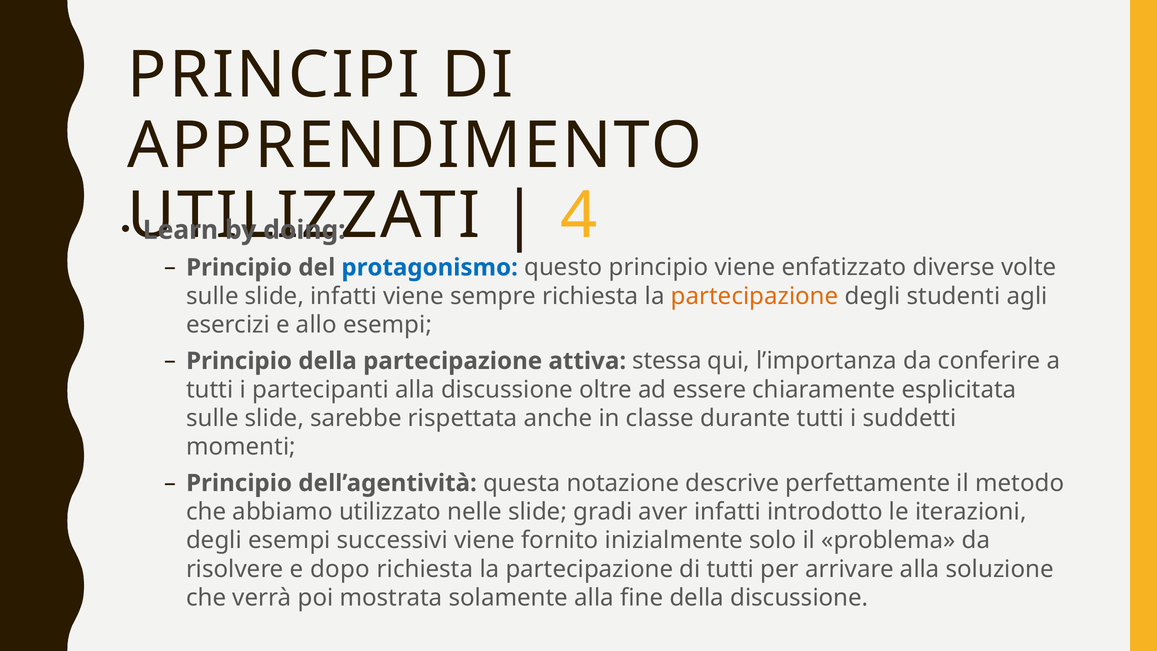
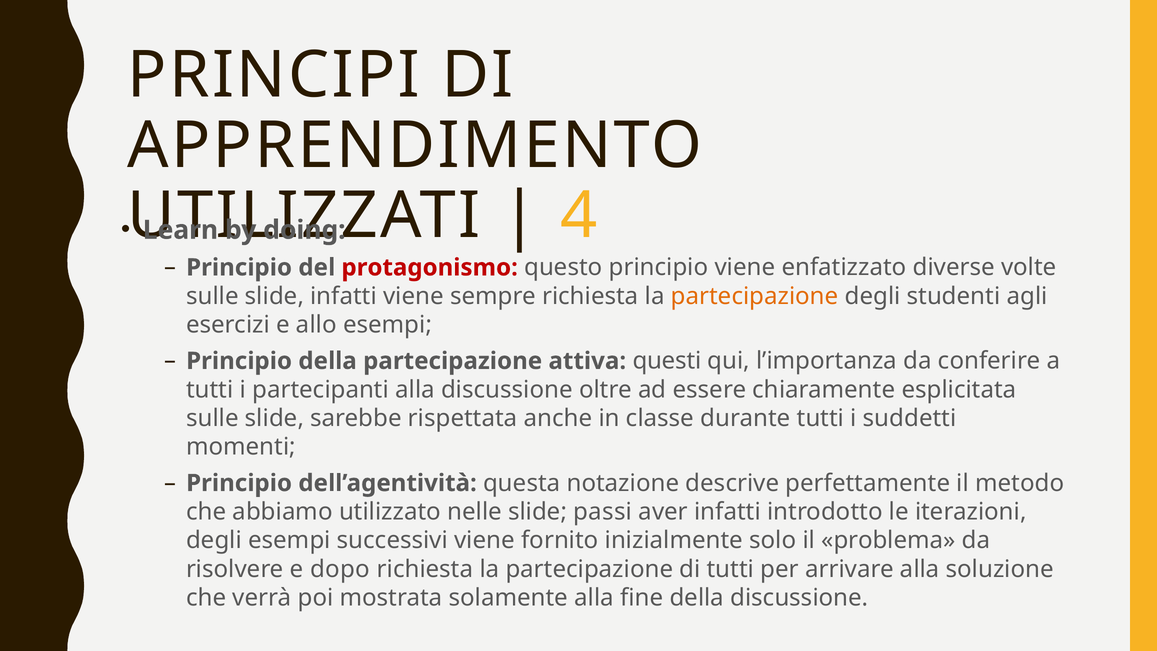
protagonismo colour: blue -> red (430, 267)
stessa: stessa -> questi (667, 361)
gradi: gradi -> passi (603, 512)
